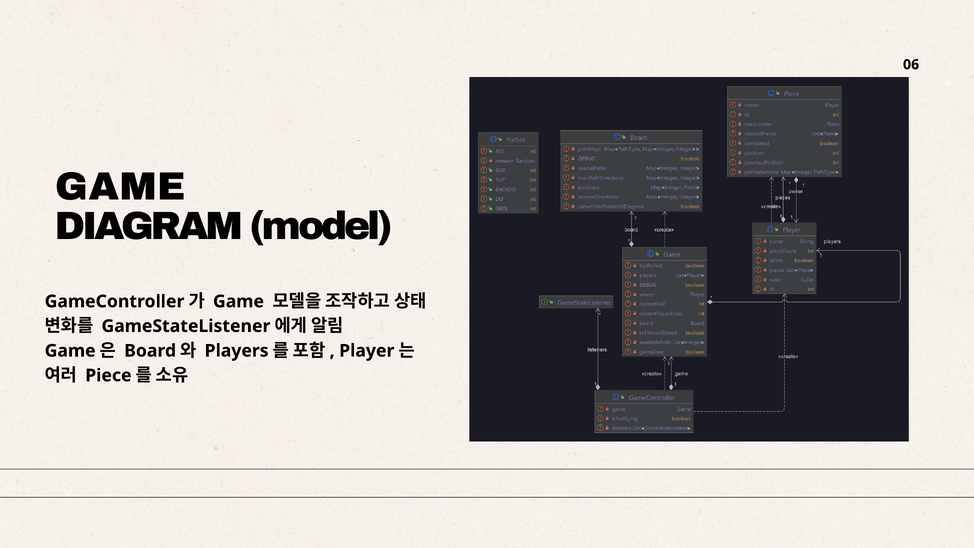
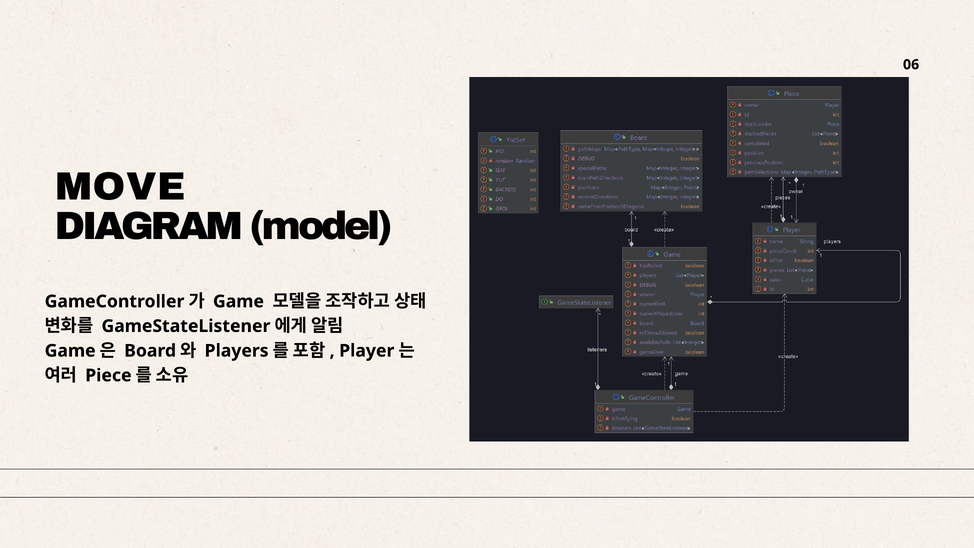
GAME: GAME -> MOVE (120, 187)
